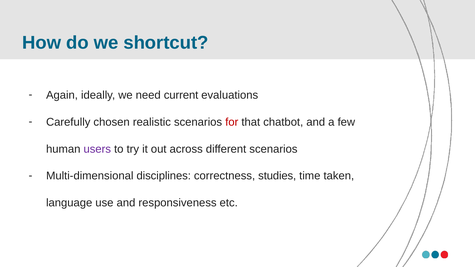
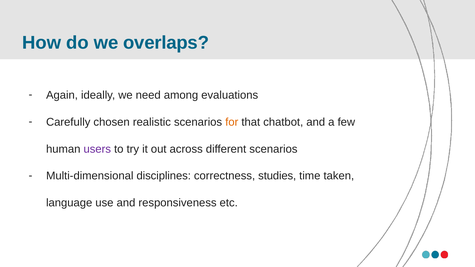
shortcut: shortcut -> overlaps (166, 43)
current: current -> among (181, 95)
for colour: red -> orange (232, 122)
